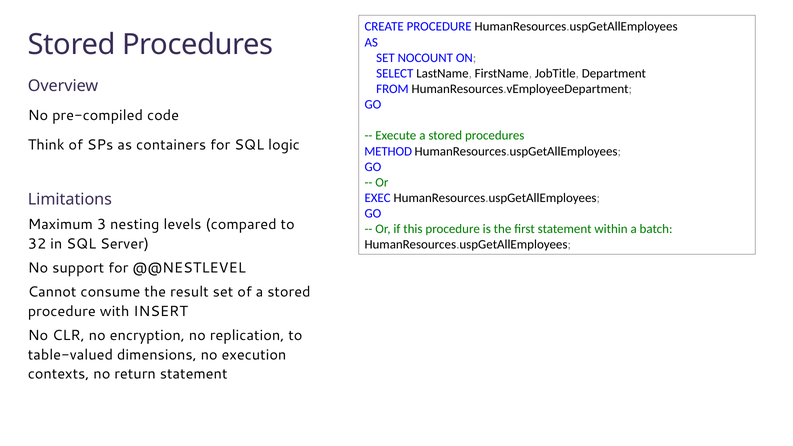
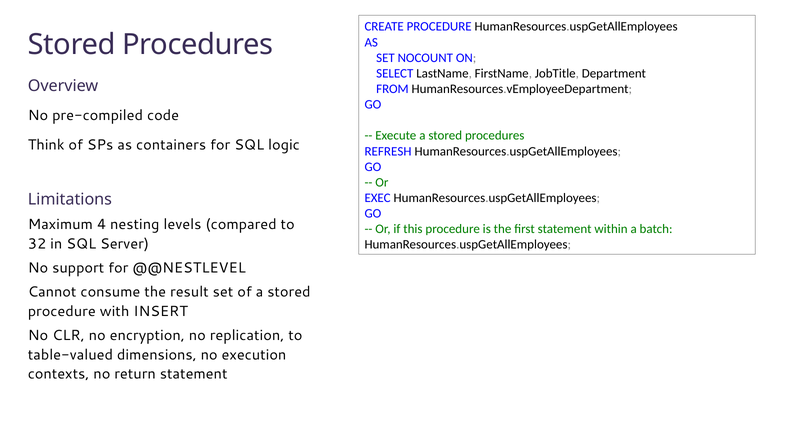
METHOD: METHOD -> REFRESH (388, 151)
3: 3 -> 4 (102, 225)
